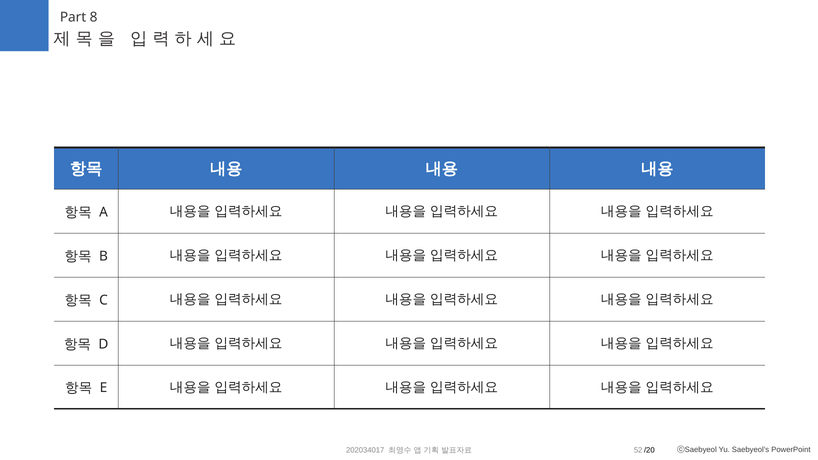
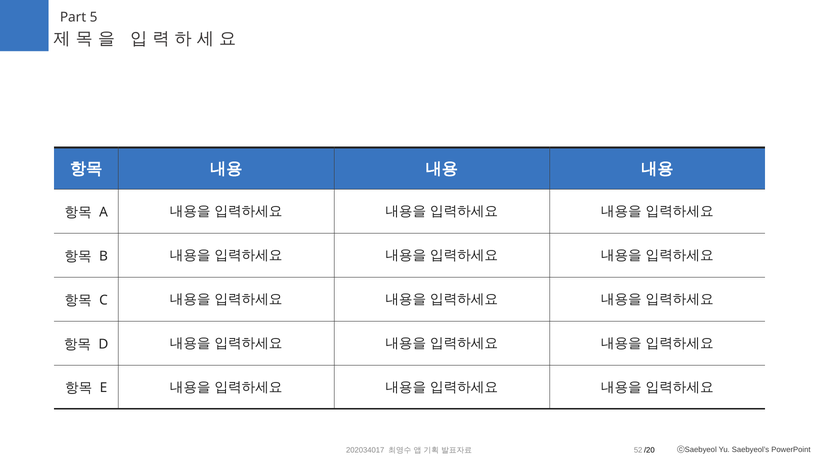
8: 8 -> 5 (94, 17)
